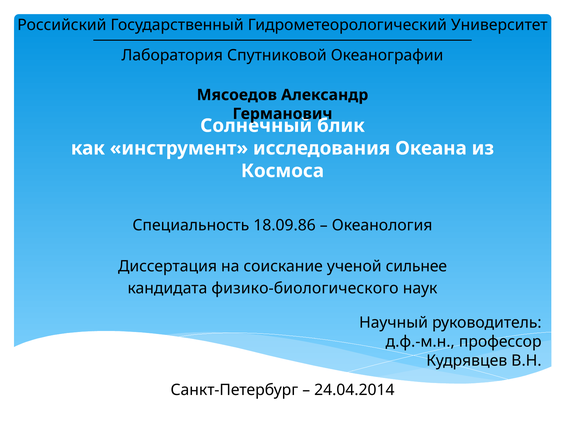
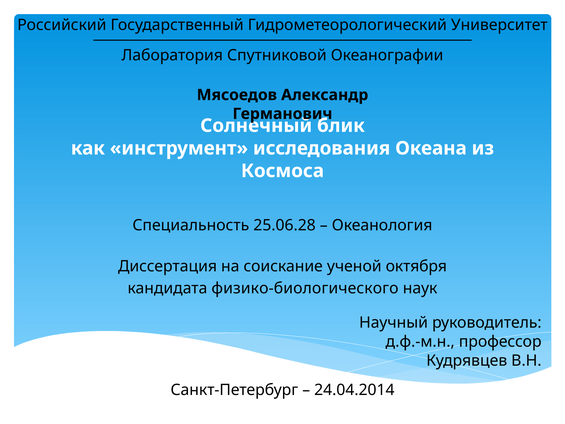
18.09.86: 18.09.86 -> 25.06.28 (285, 225)
сильнее: сильнее -> октября (416, 266)
